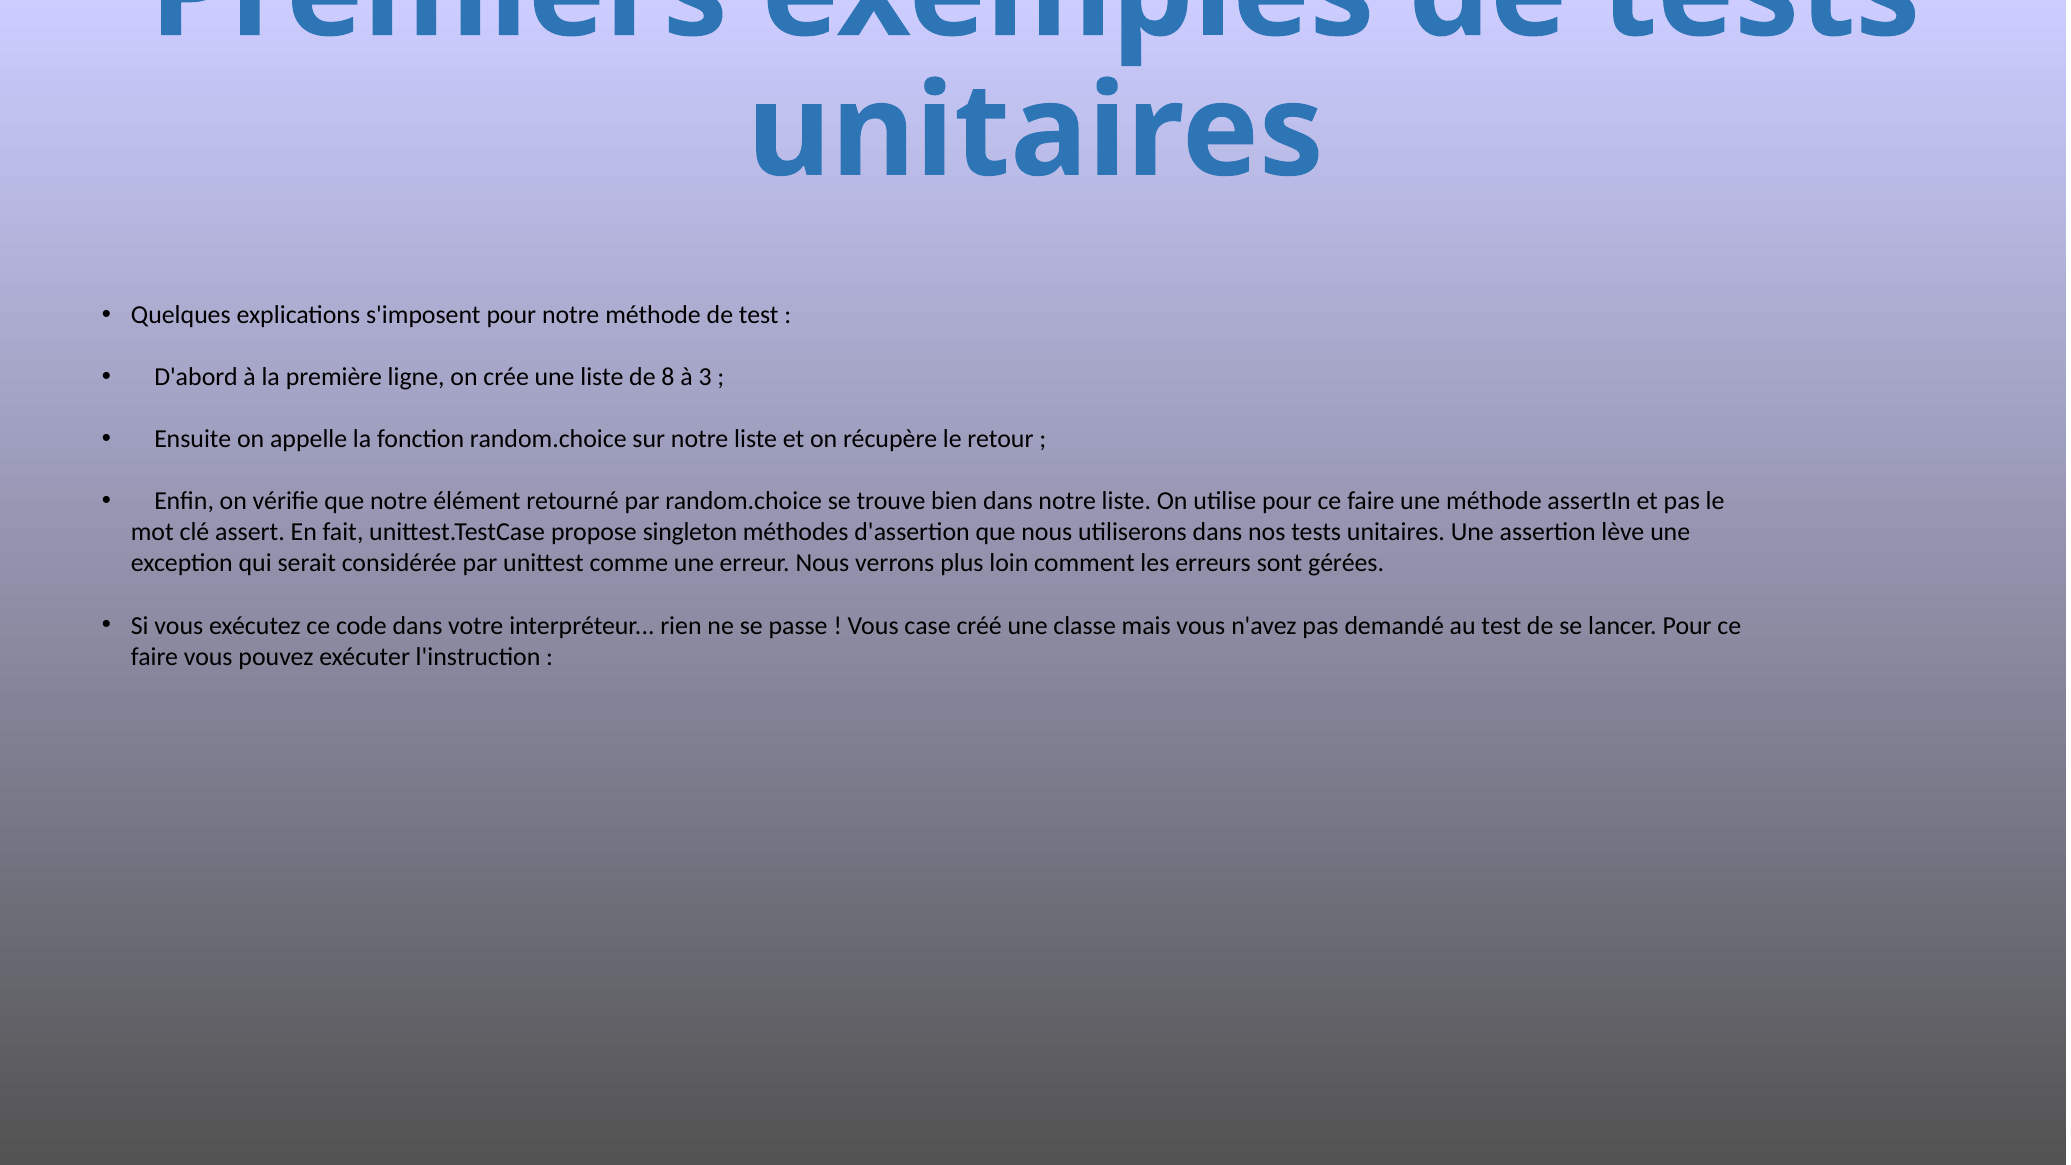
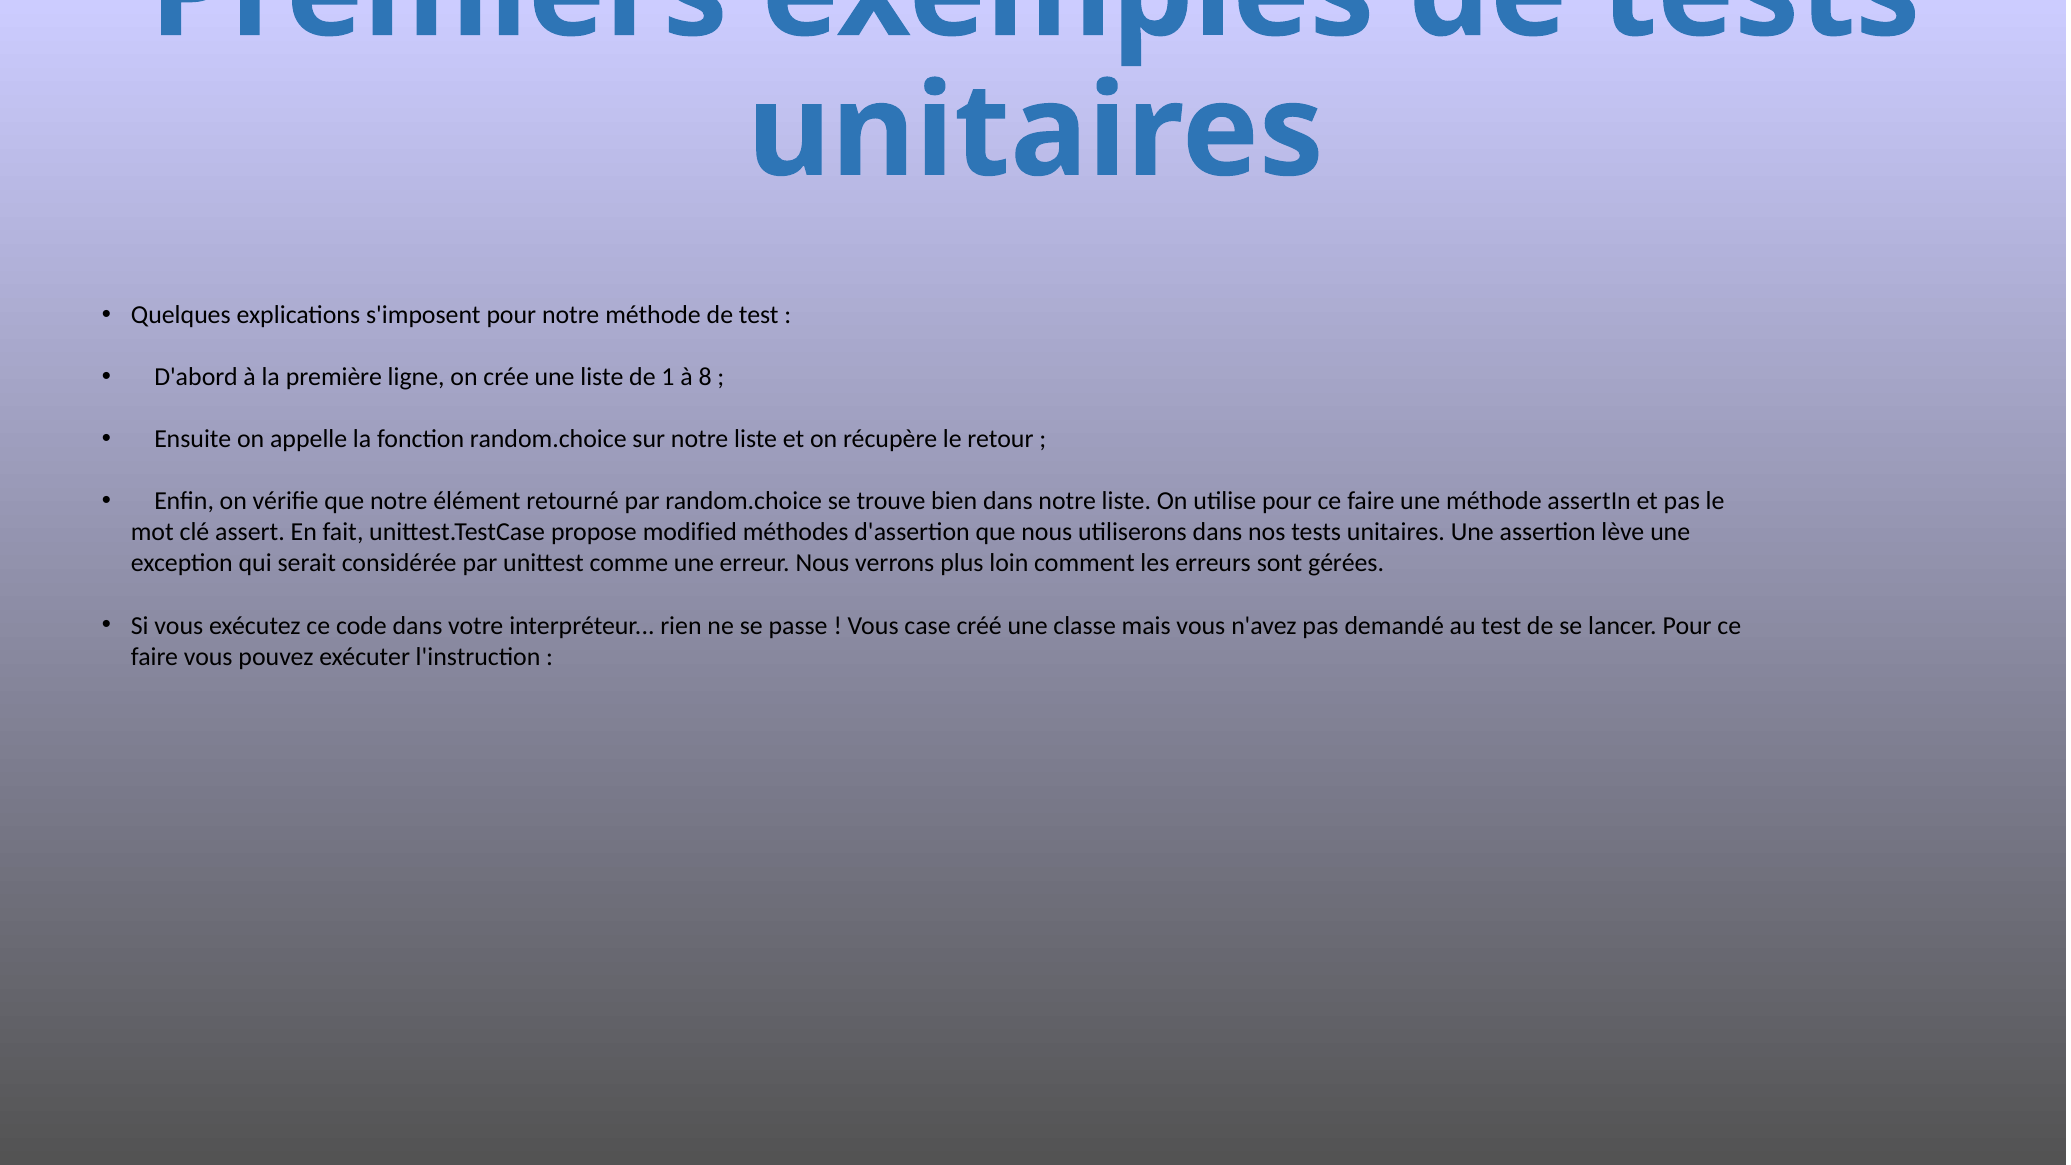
8: 8 -> 1 (668, 377)
3: 3 -> 8 (705, 377)
singleton: singleton -> modified (690, 532)
